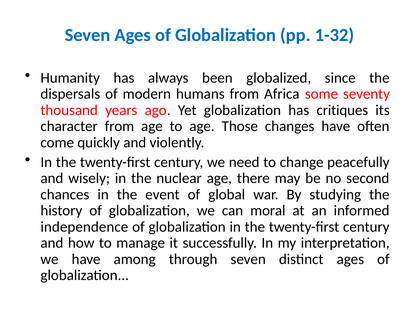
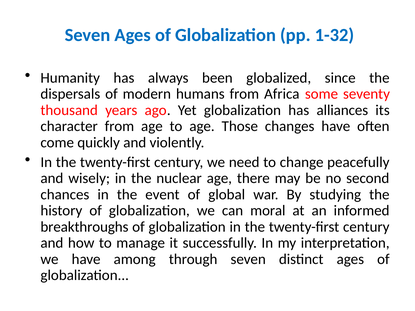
critiques: critiques -> alliances (342, 110)
independence: independence -> breakthroughs (84, 227)
